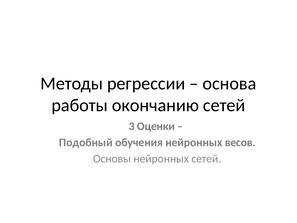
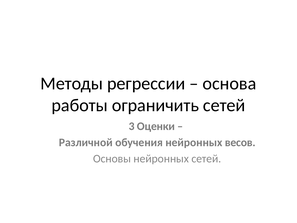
окончанию: окончанию -> ограничить (155, 105)
Подобный: Подобный -> Различной (86, 142)
